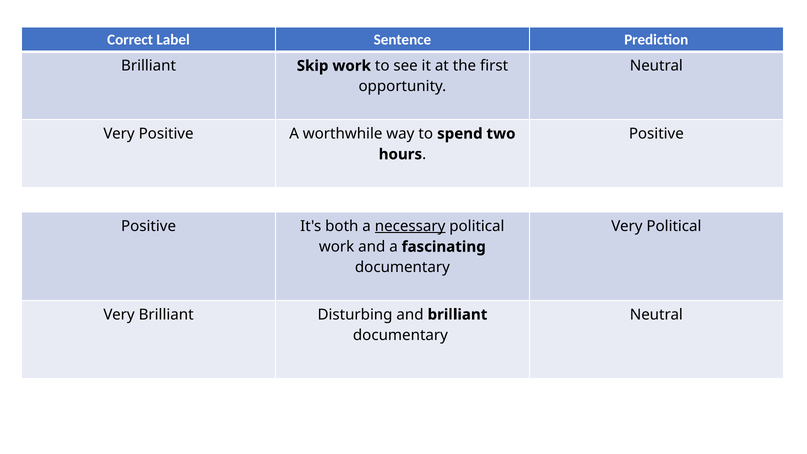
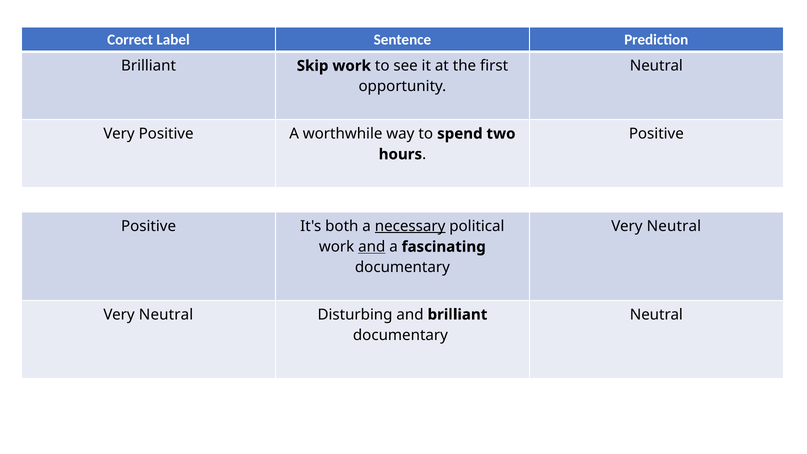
Political: Political -> Neutral (674, 226)
and underline: none -> present (372, 247)
Brilliant: Brilliant -> Neutral (166, 315)
